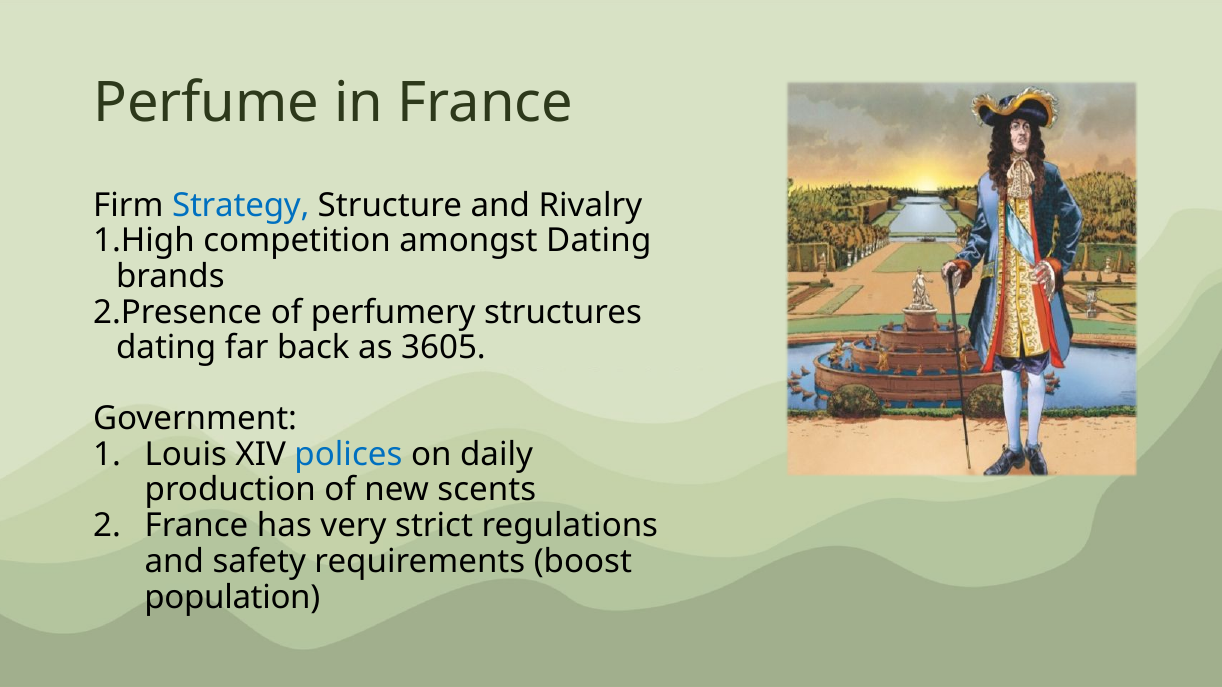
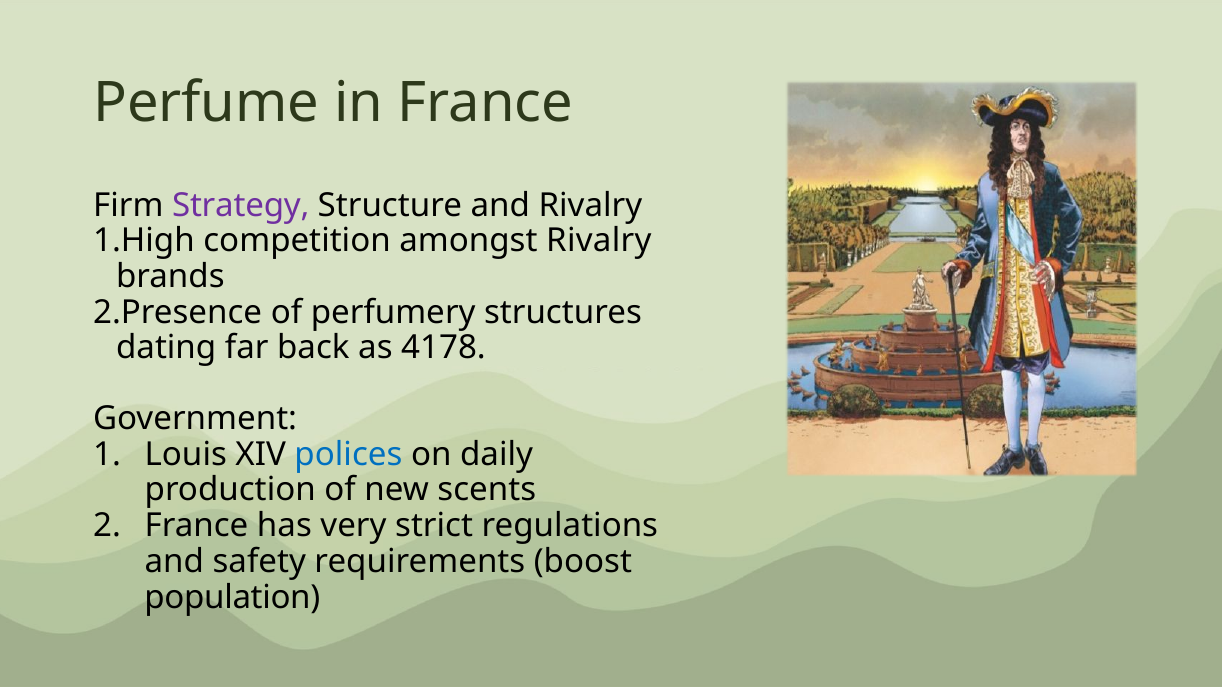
Strategy colour: blue -> purple (241, 205)
amongst Dating: Dating -> Rivalry (599, 241)
3605: 3605 -> 4178 (444, 348)
